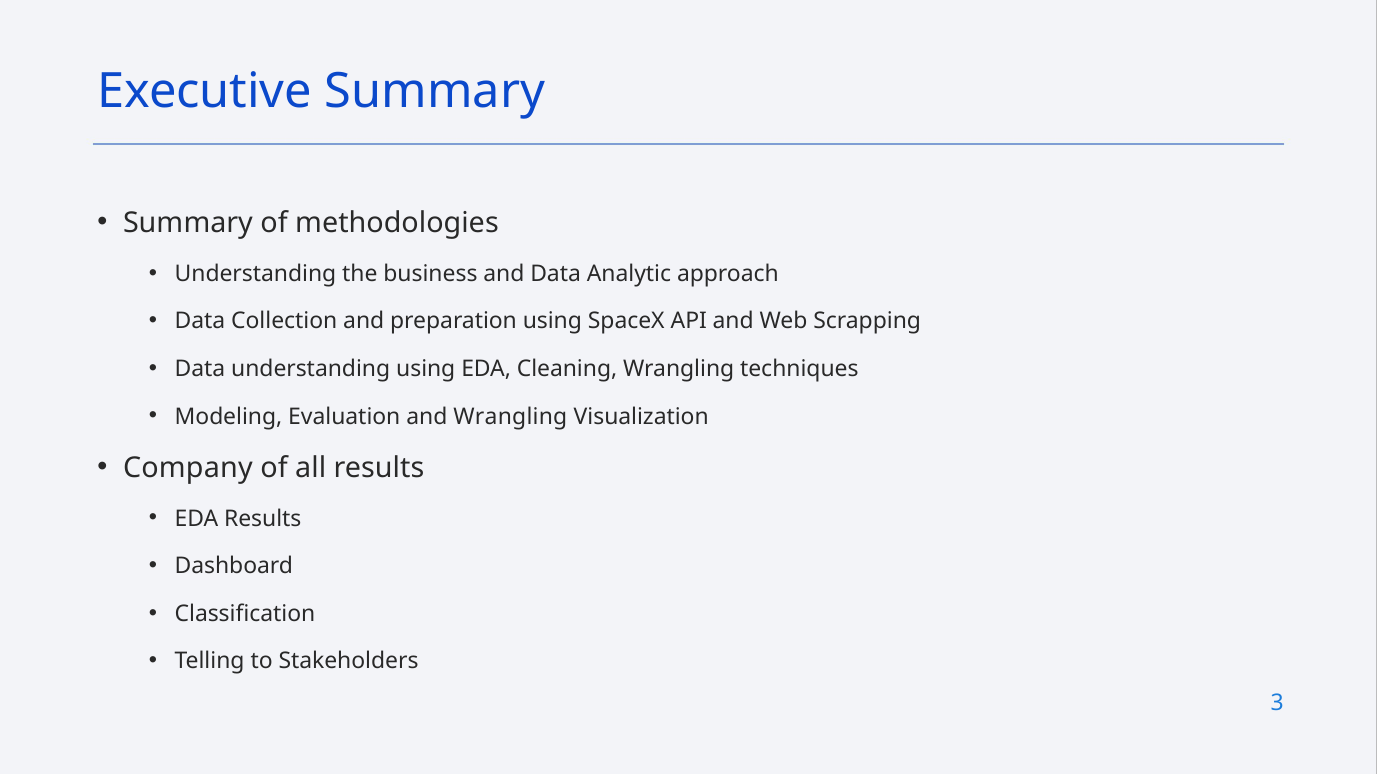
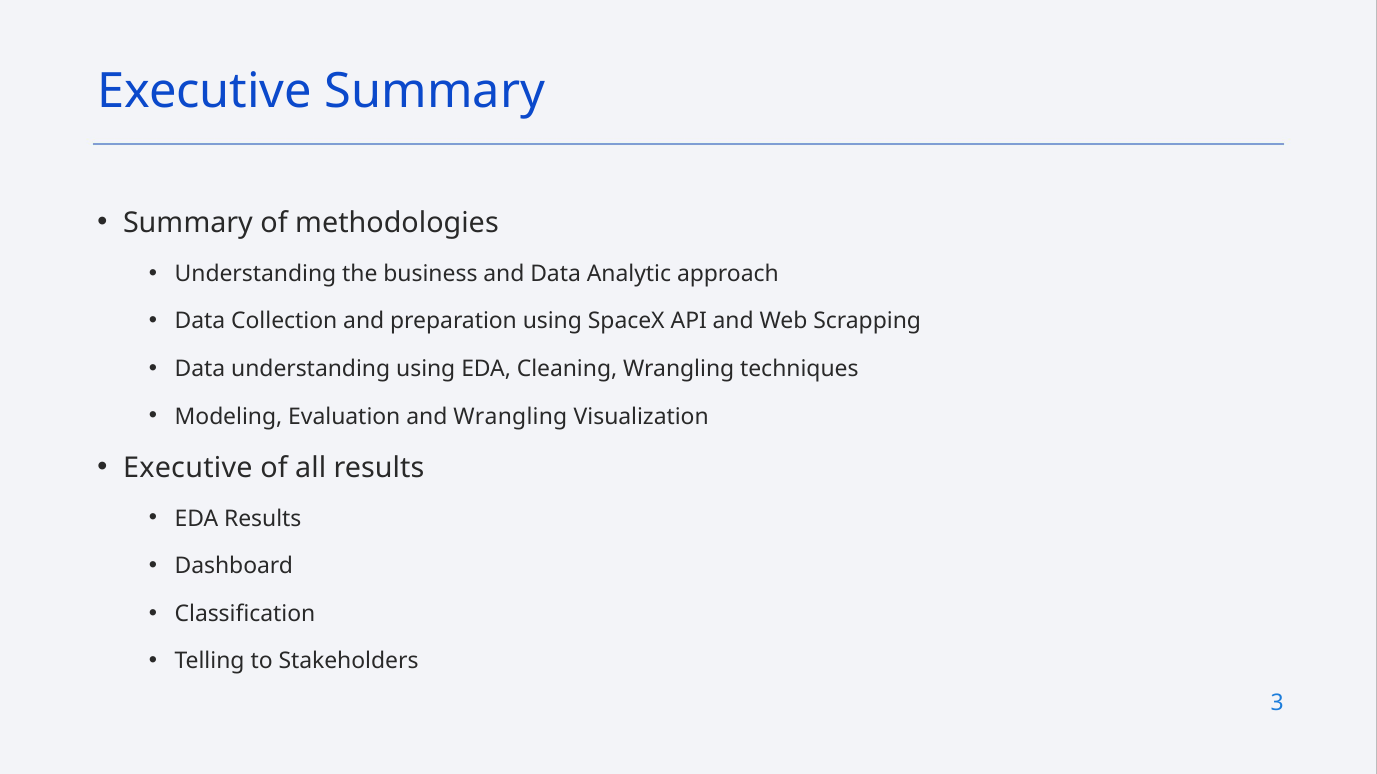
Company: Company -> Executive (188, 468)
